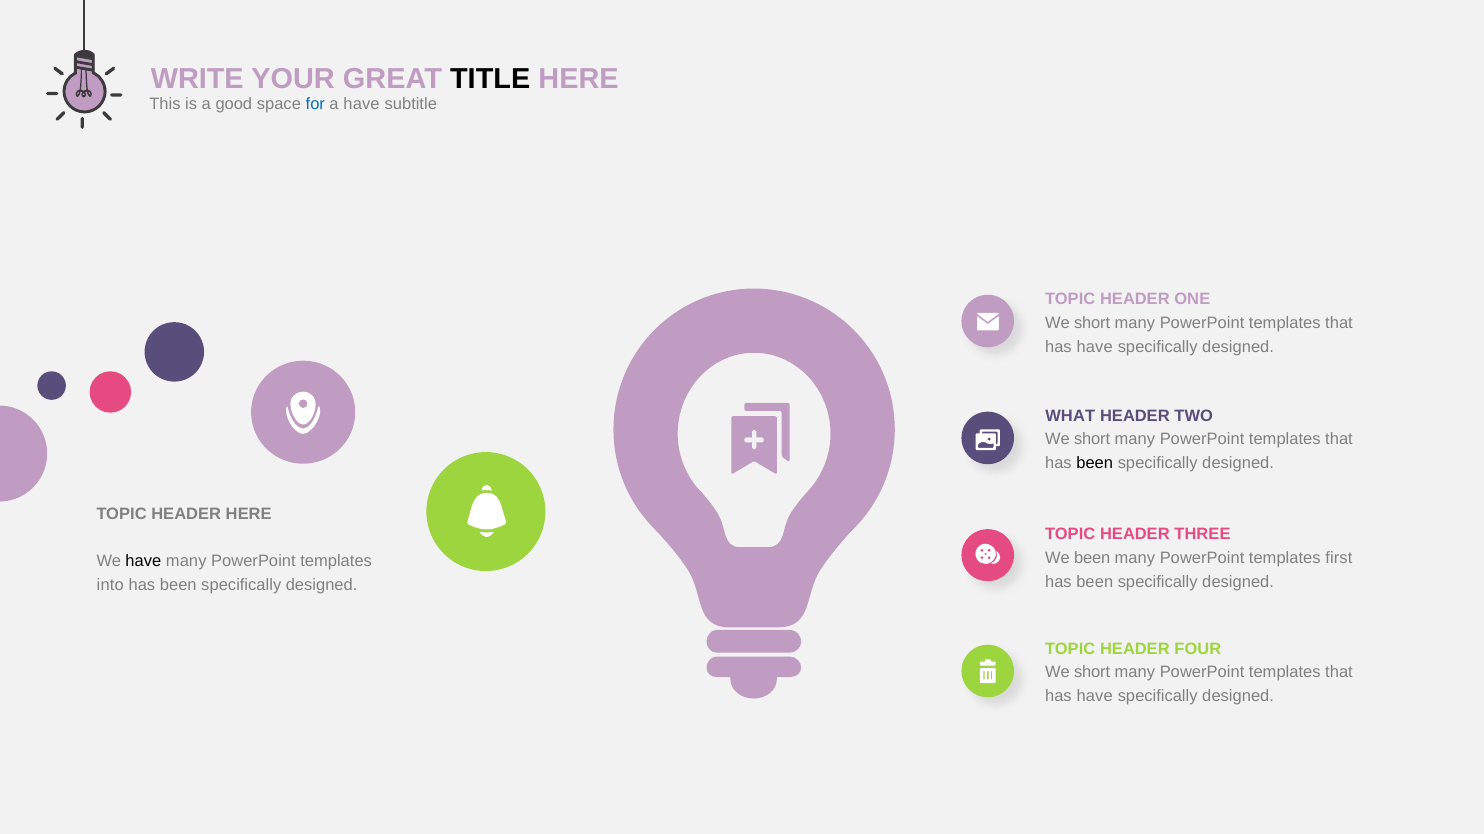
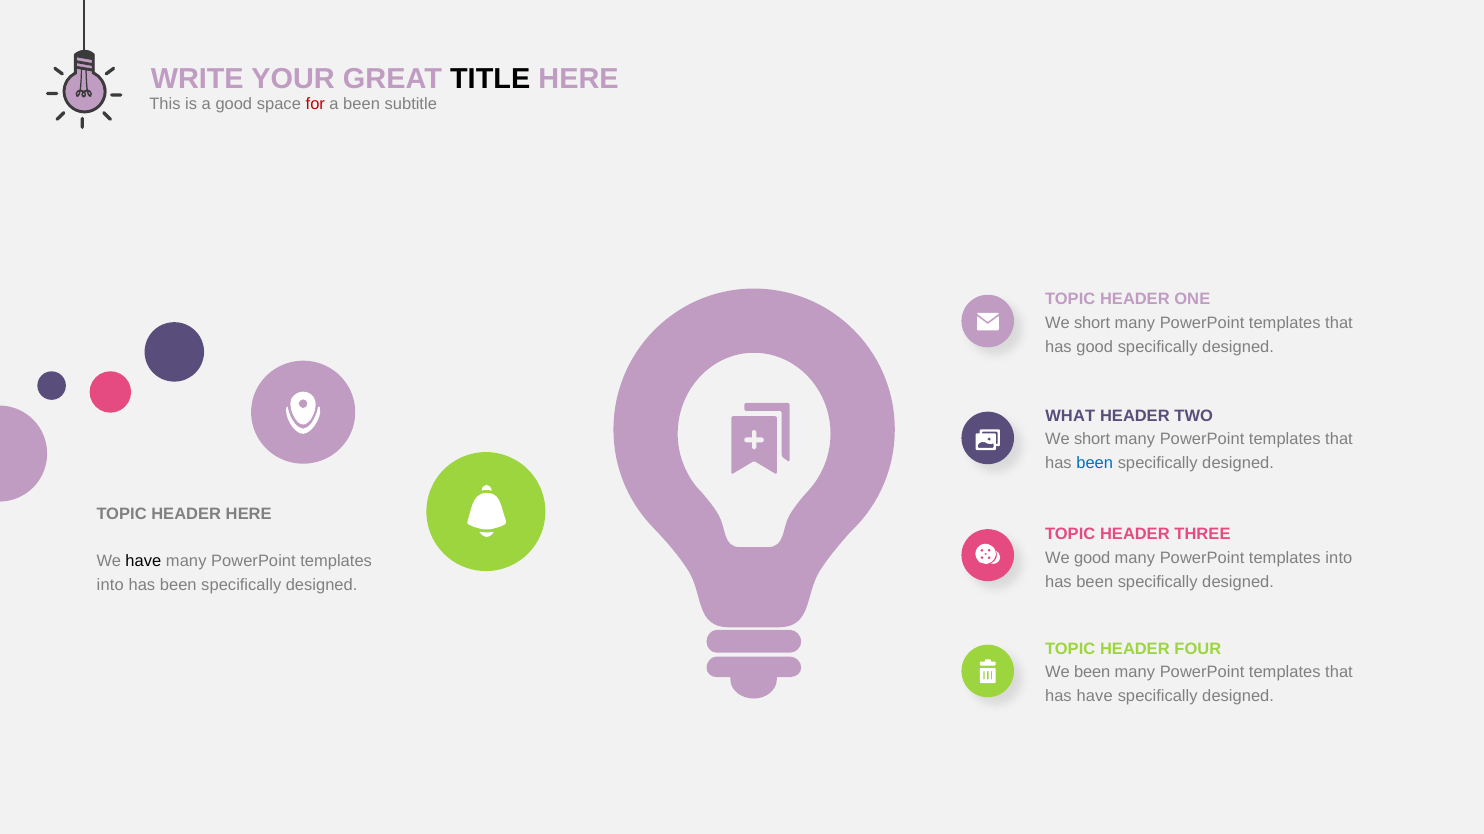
for colour: blue -> red (315, 104)
a have: have -> been (362, 104)
have: have -> good (1095, 347)
been colour: black -> blue (1095, 463)
We been: been -> good (1092, 558)
first: first -> into (1339, 558)
short: short -> been (1092, 673)
